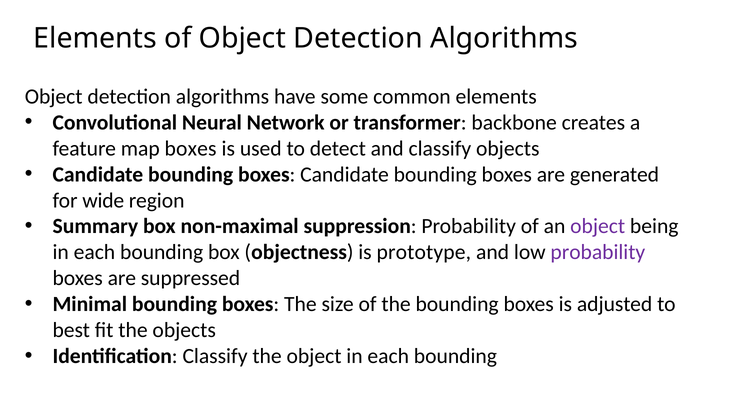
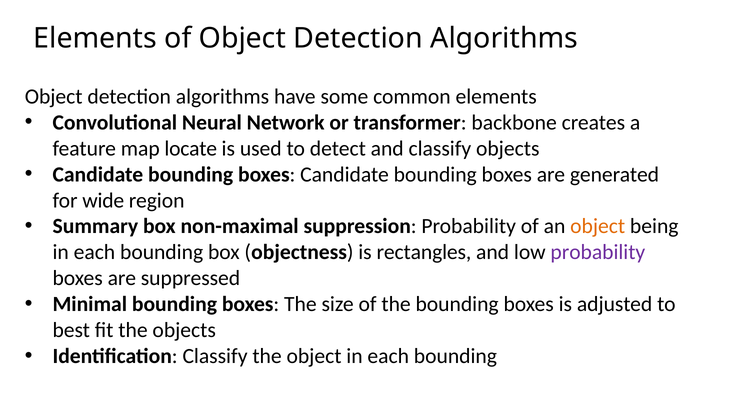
map boxes: boxes -> locate (191, 148)
object colour: purple -> orange (598, 226)
prototype: prototype -> rectangles (424, 252)
